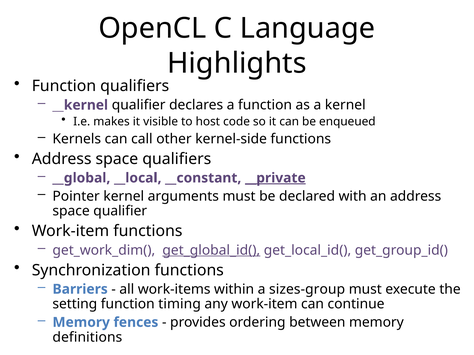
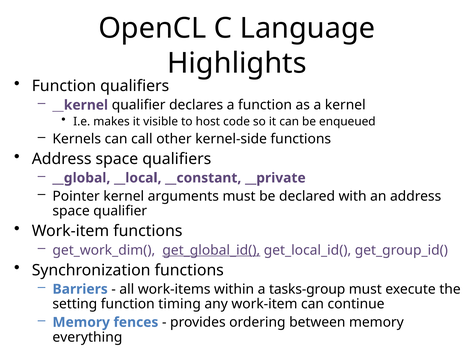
__private underline: present -> none (275, 178)
sizes-group: sizes-group -> tasks-group (307, 290)
definitions: definitions -> everything (87, 338)
